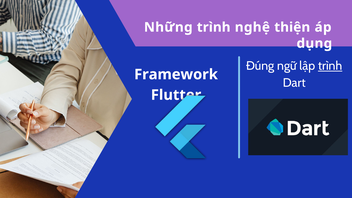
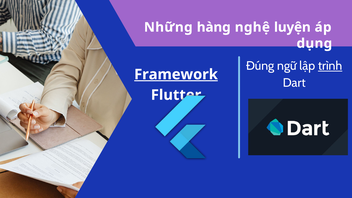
Những trình: trình -> hàng (214, 27)
thiện: thiện -> luyện (292, 27)
Framework underline: none -> present (176, 74)
